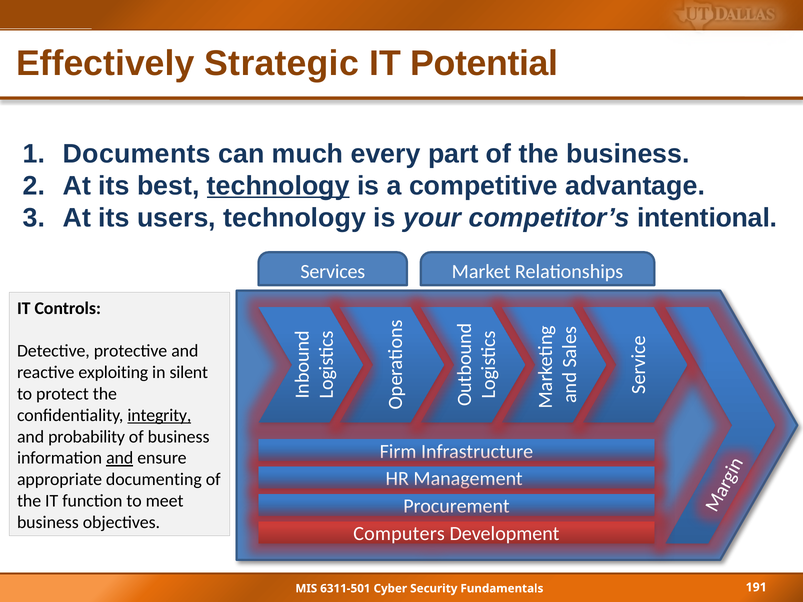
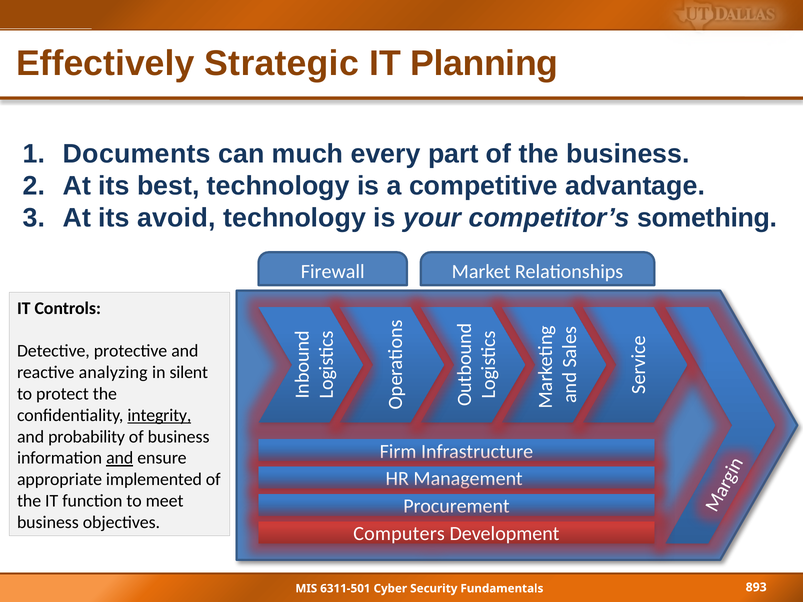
Potential: Potential -> Planning (484, 63)
technology underline: present -> none (278, 186)
users: users -> avoid (176, 218)
intentional: intentional -> something (707, 218)
Services: Services -> Firewall (333, 272)
exploiting: exploiting -> analyzing (113, 373)
documenting: documenting -> implemented (154, 480)
191: 191 -> 893 (756, 587)
